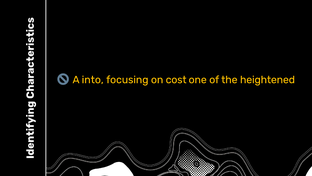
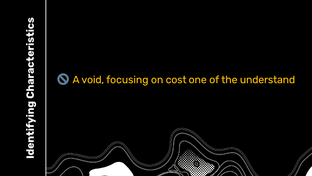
into: into -> void (93, 80)
heightened: heightened -> understand (268, 80)
